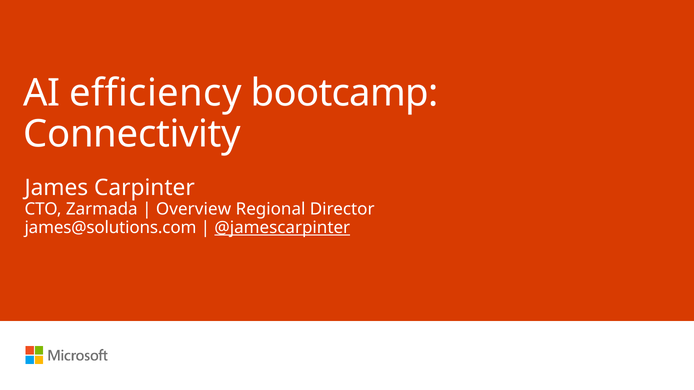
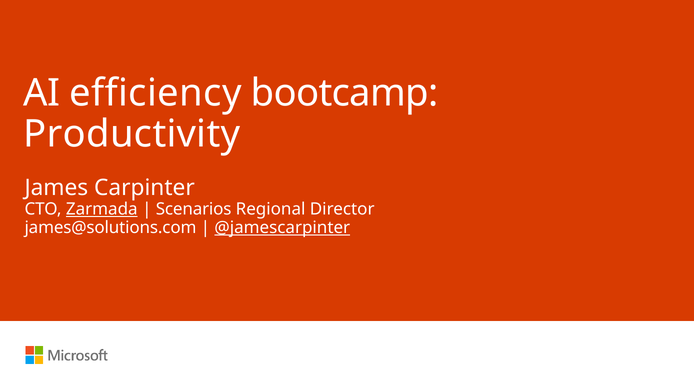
Connectivity: Connectivity -> Productivity (132, 134)
Zarmada underline: none -> present (102, 209)
Overview: Overview -> Scenarios (194, 209)
